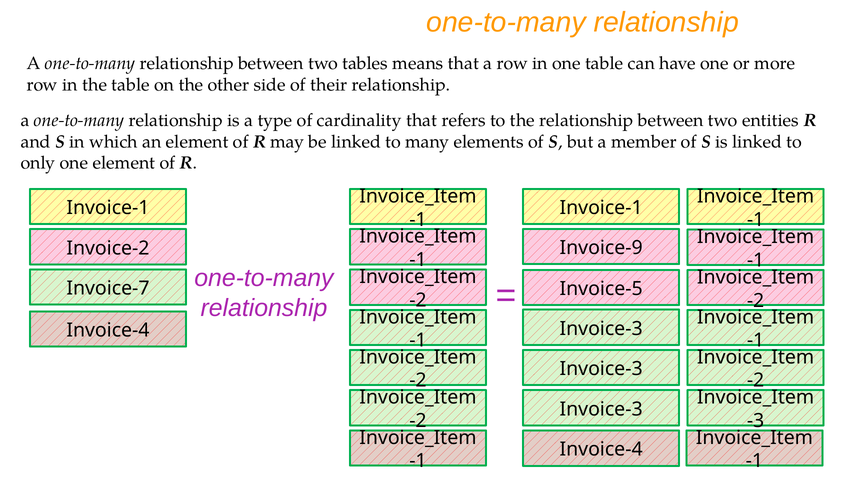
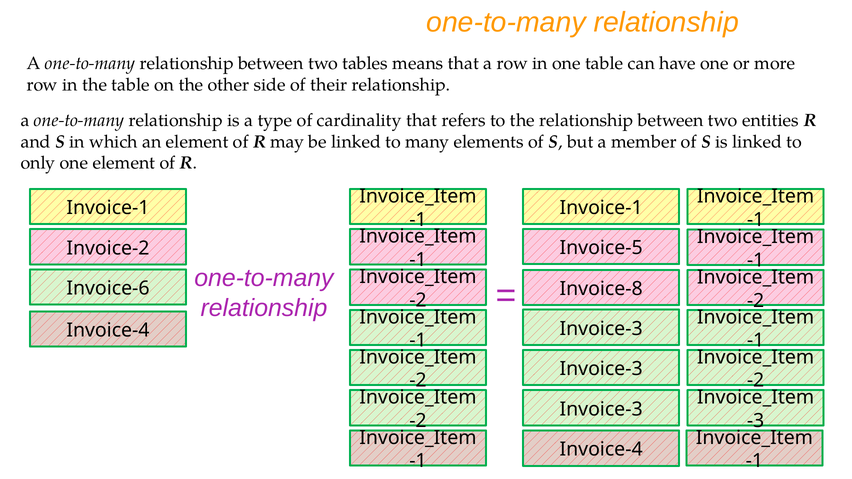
Invoice-9: Invoice-9 -> Invoice-5 (601, 248)
Invoice-7: Invoice-7 -> Invoice-6 (108, 289)
Invoice-5: Invoice-5 -> Invoice-8 (601, 289)
